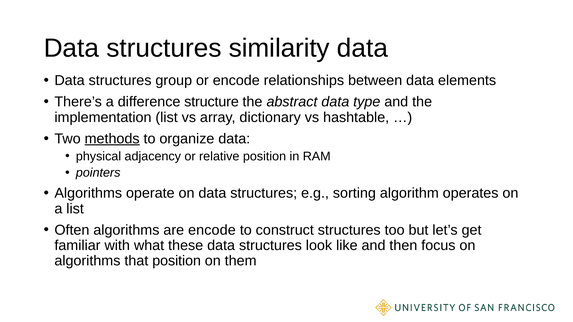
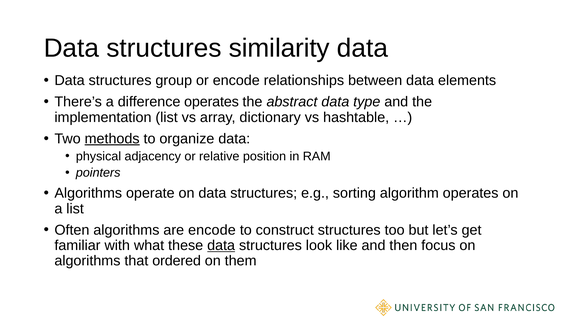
difference structure: structure -> operates (212, 102)
data underline: none -> present (221, 246)
that position: position -> ordered (177, 261)
